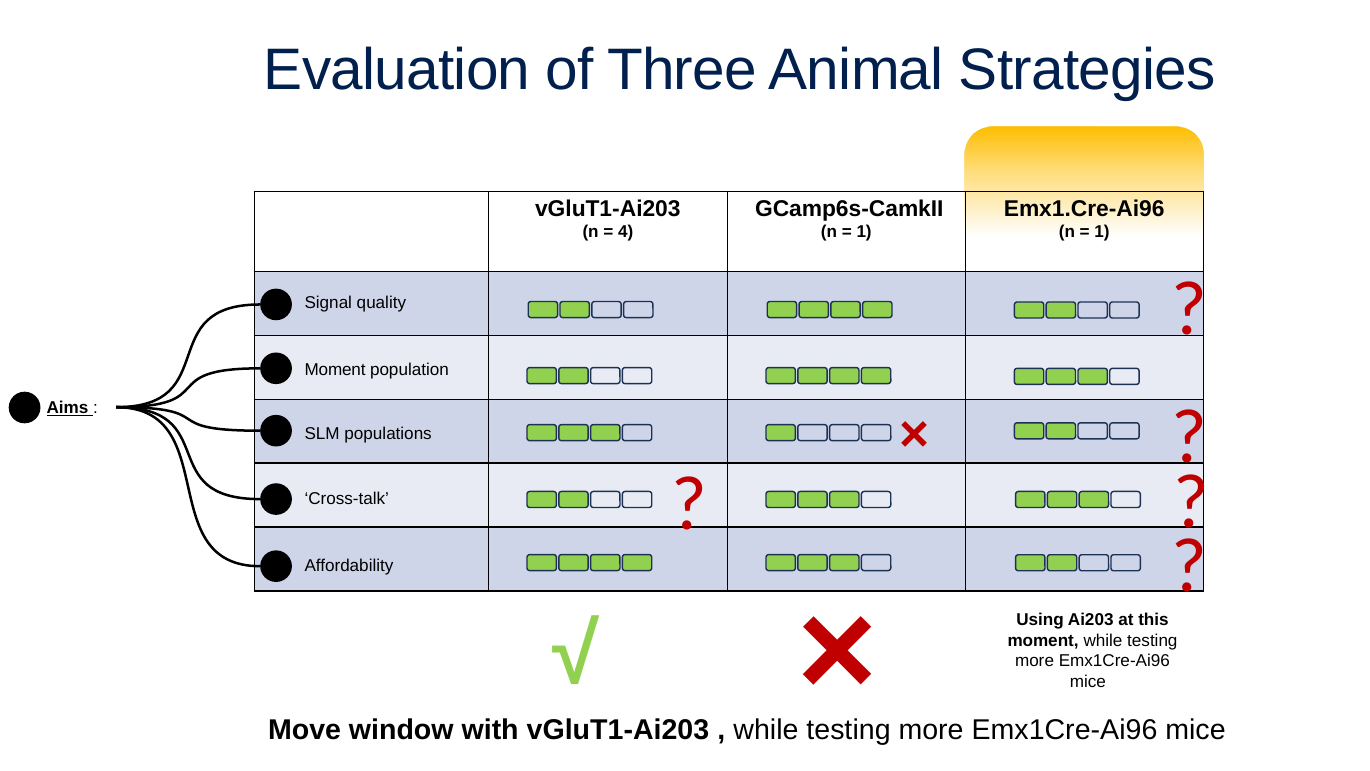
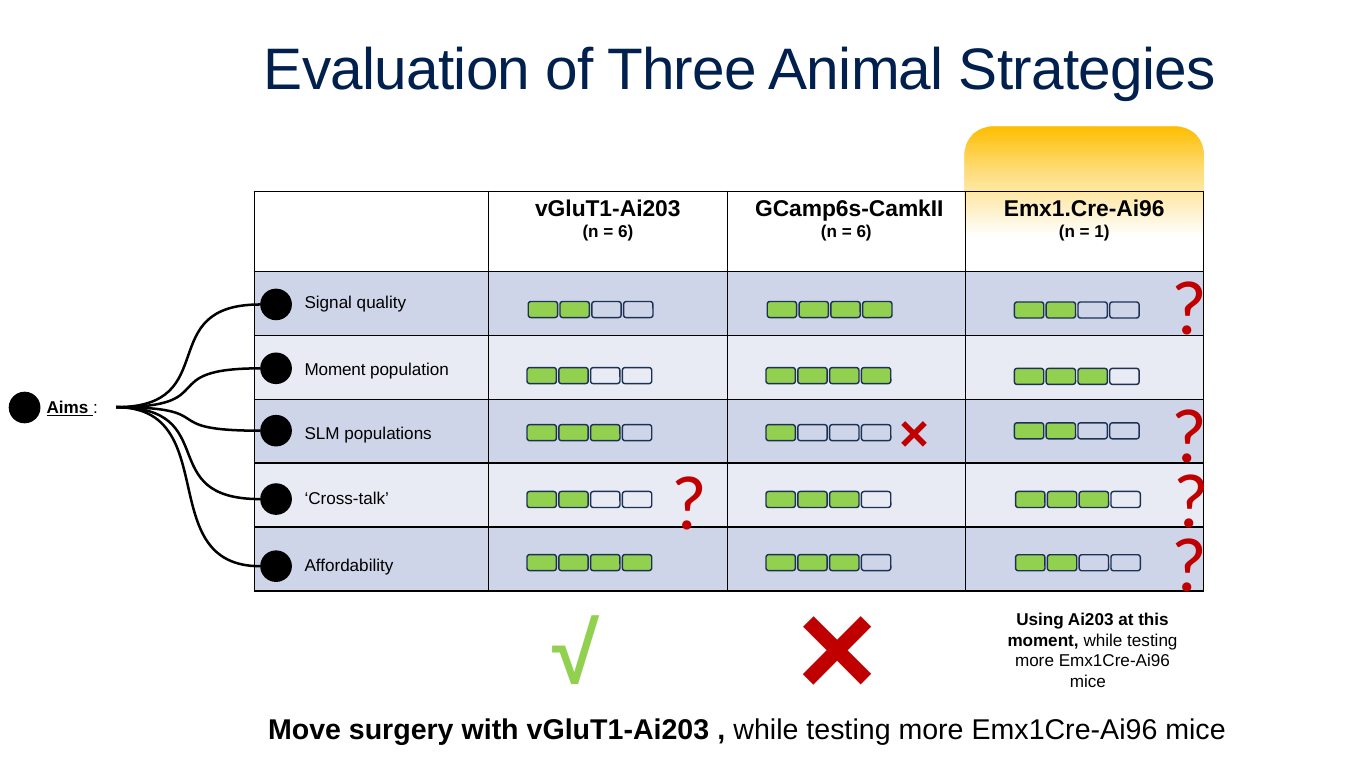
4: 4 -> 6 (626, 231)
1: 1 -> 6 (864, 231)
window: window -> surgery (401, 730)
